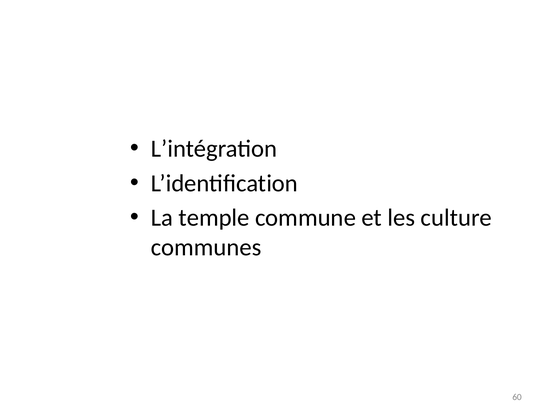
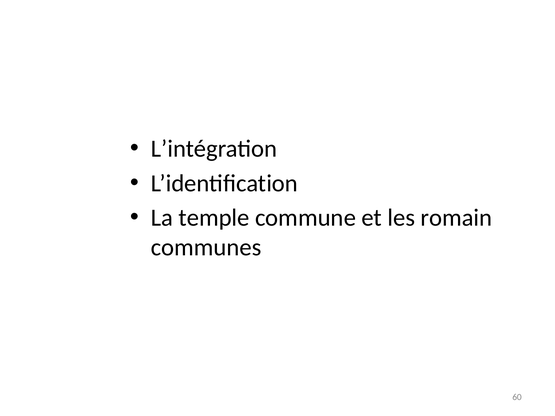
culture: culture -> romain (456, 218)
